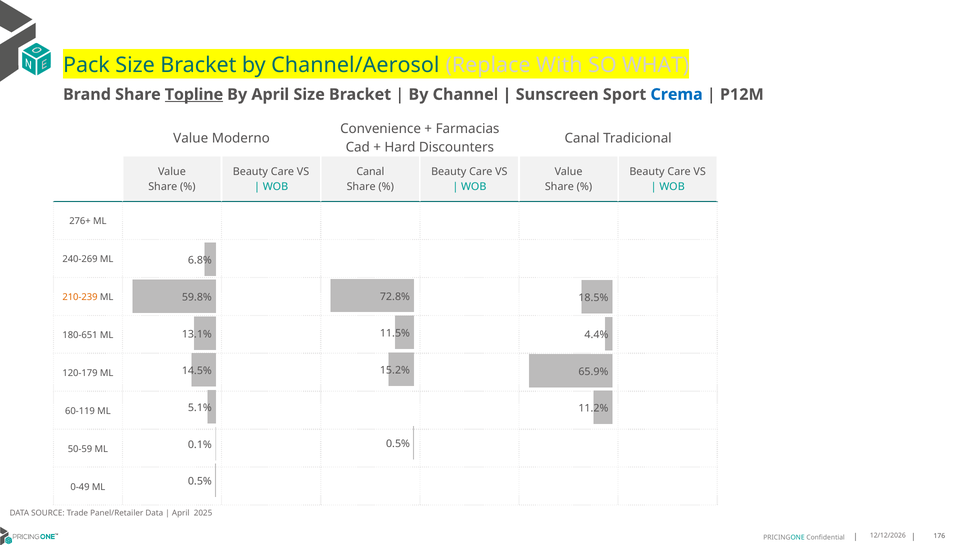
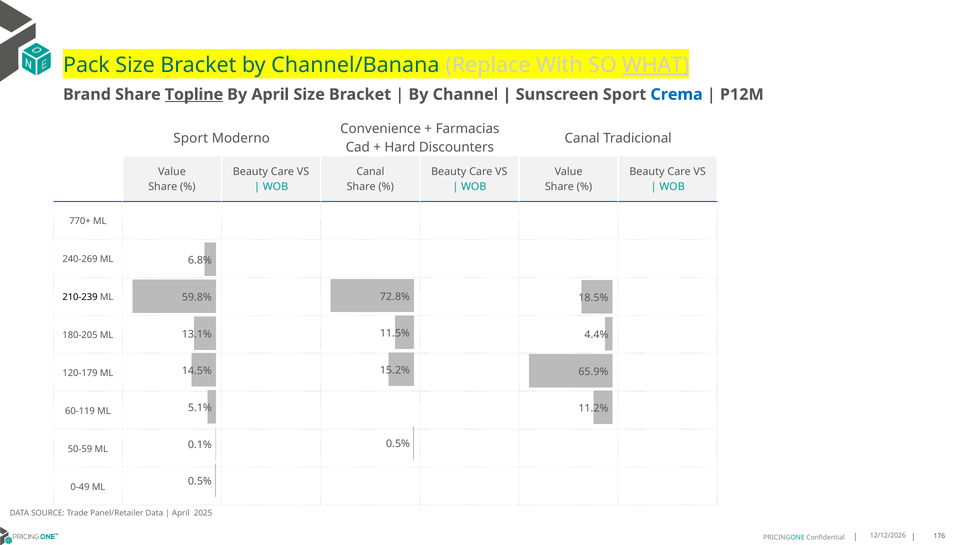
Channel/Aerosol: Channel/Aerosol -> Channel/Banana (355, 65)
WHAT underline: none -> present (656, 65)
Value: Value -> Sport (191, 138)
276+: 276+ -> 770+ (80, 221)
210-239 colour: orange -> black (80, 297)
180-651: 180-651 -> 180-205 (80, 335)
